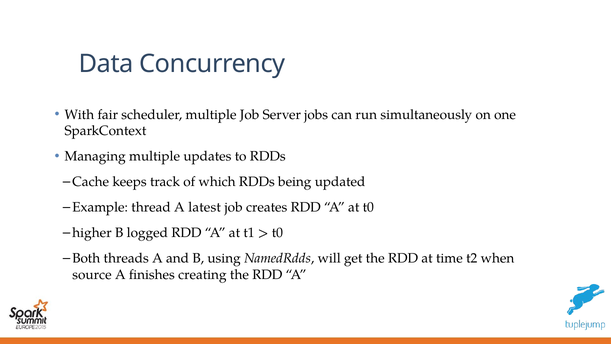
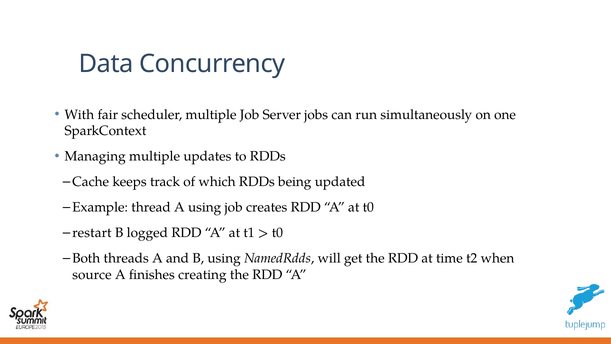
A latest: latest -> using (205, 207)
higher: higher -> restart (92, 233)
